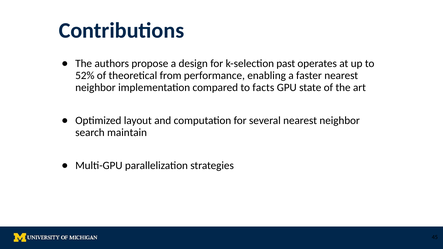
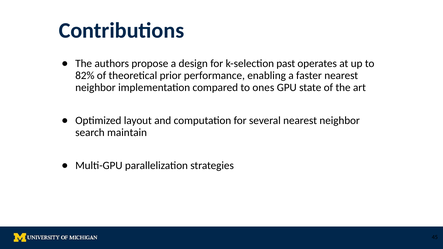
52%: 52% -> 82% (85, 76)
from: from -> prior (171, 76)
facts: facts -> ones (263, 88)
